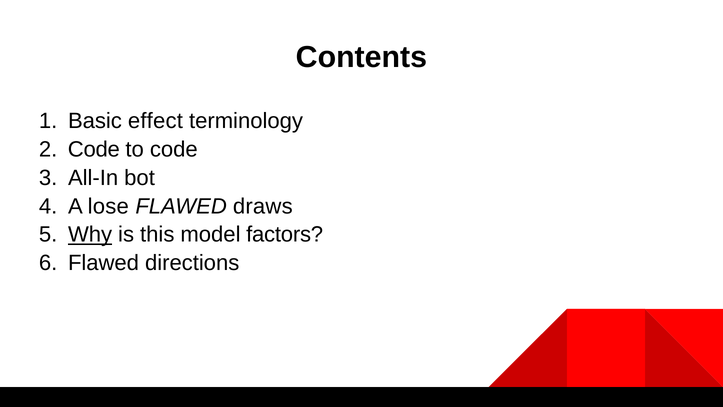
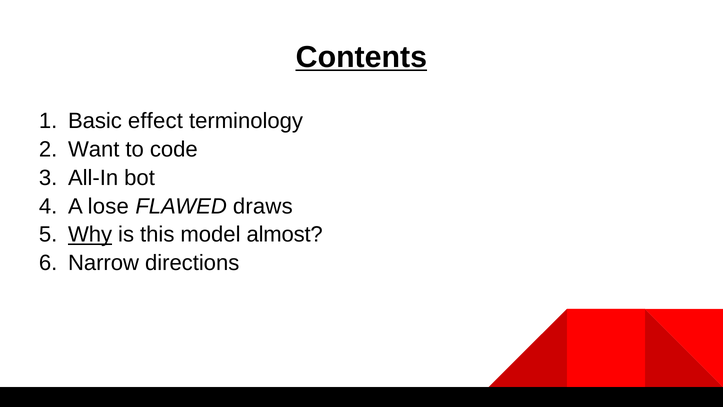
Contents underline: none -> present (361, 57)
Code: Code -> Want (94, 149)
factors: factors -> almost (285, 235)
Flawed: Flawed -> Narrow (104, 263)
